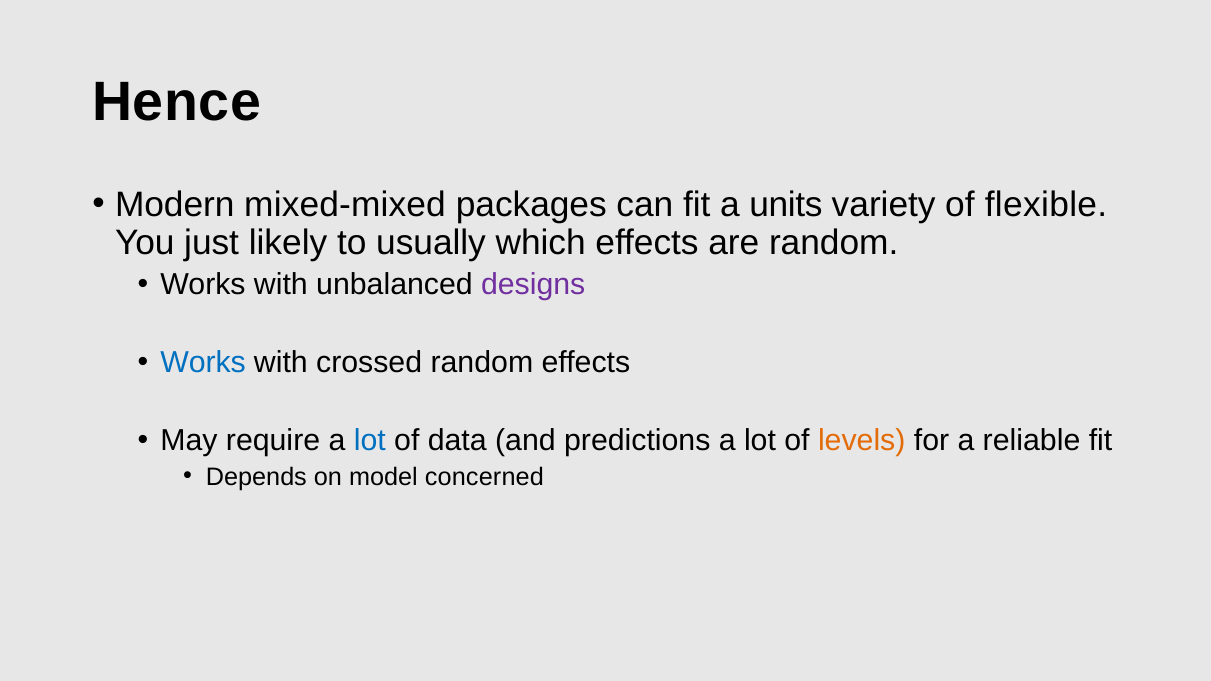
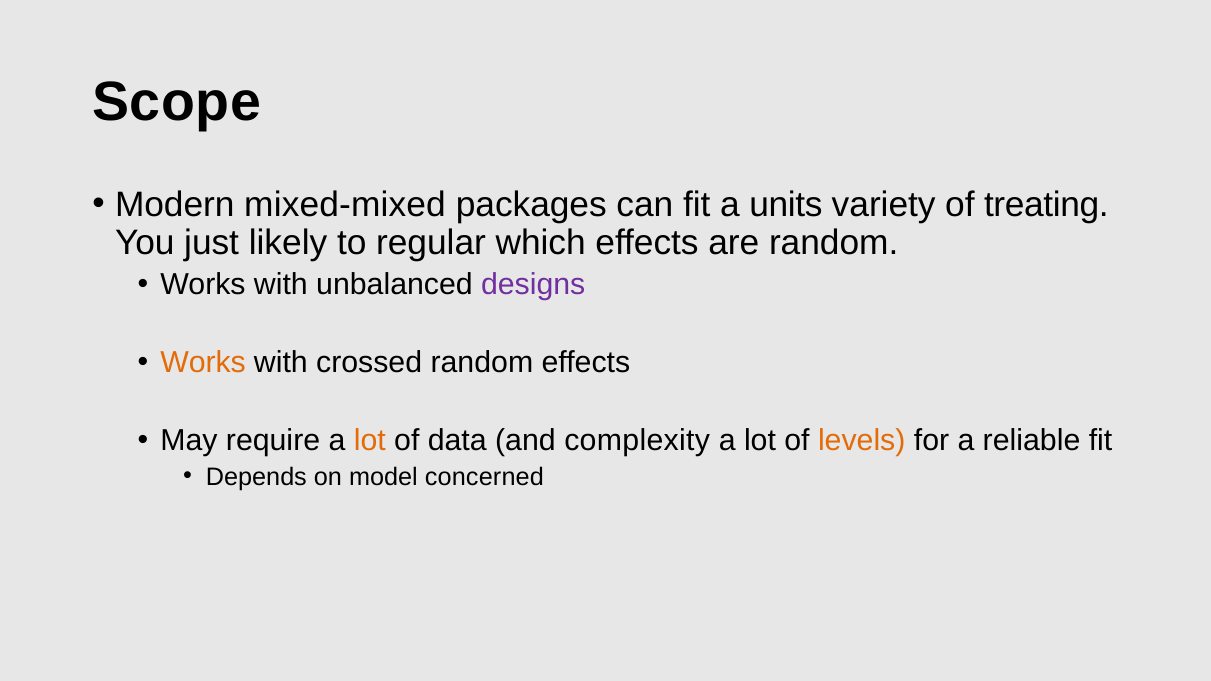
Hence: Hence -> Scope (177, 102)
flexible: flexible -> treating (1046, 205)
usually: usually -> regular (431, 243)
Works colour: blue -> orange (203, 363)
lot colour: blue -> orange (370, 441)
predictions: predictions -> complexity (637, 441)
